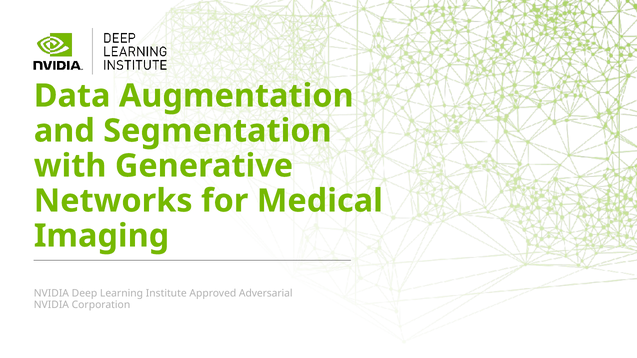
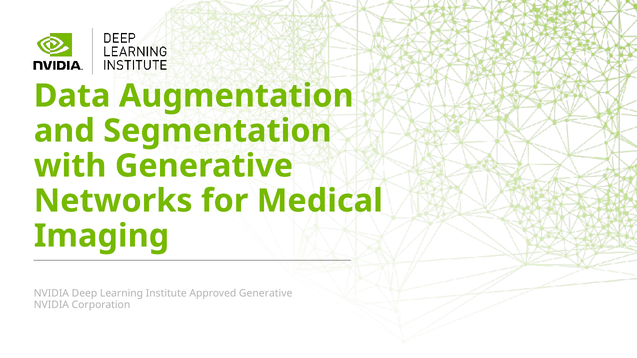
Approved Adversarial: Adversarial -> Generative (266, 294)
